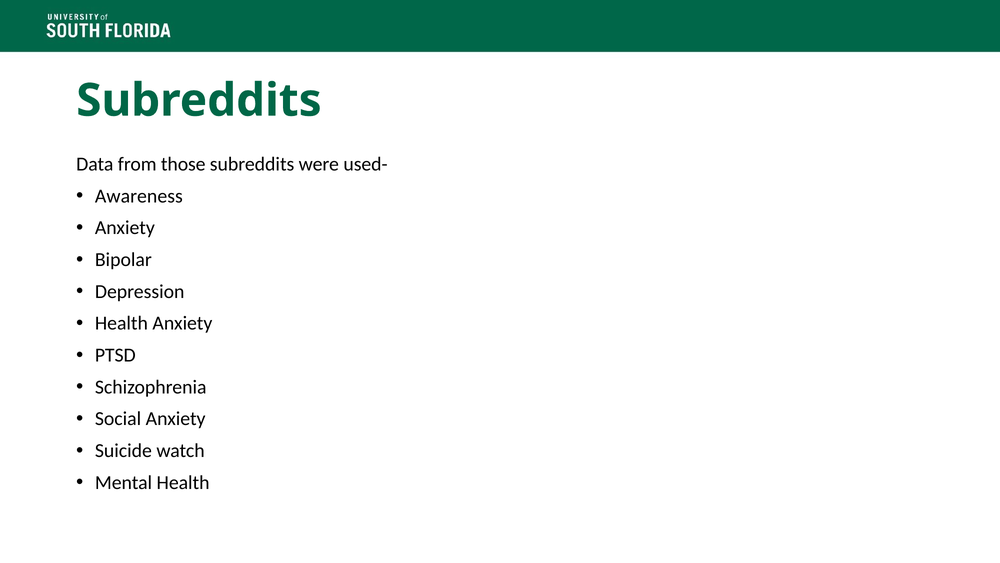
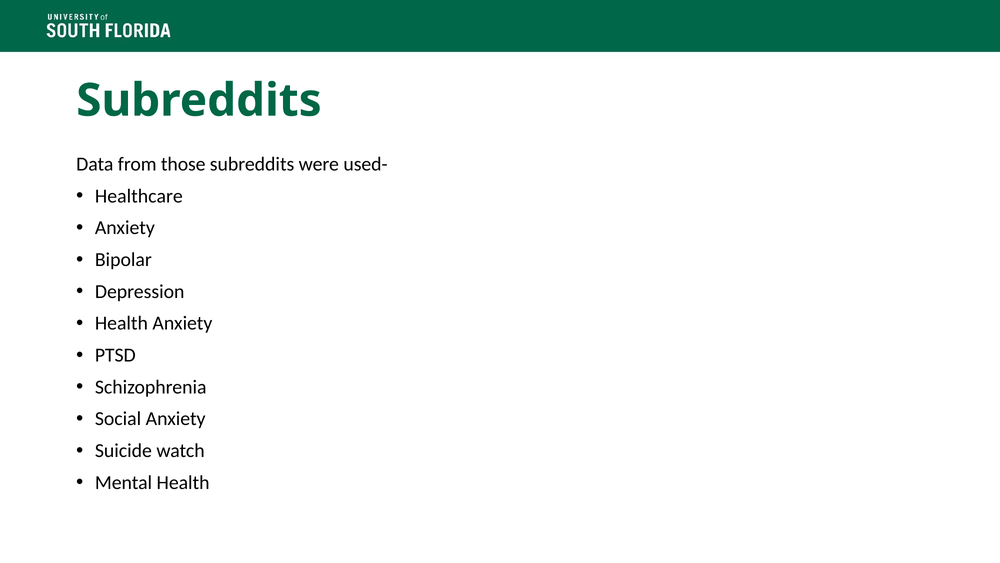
Awareness: Awareness -> Healthcare (139, 196)
